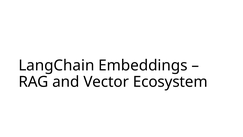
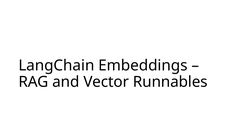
Ecosystem: Ecosystem -> Runnables (170, 82)
